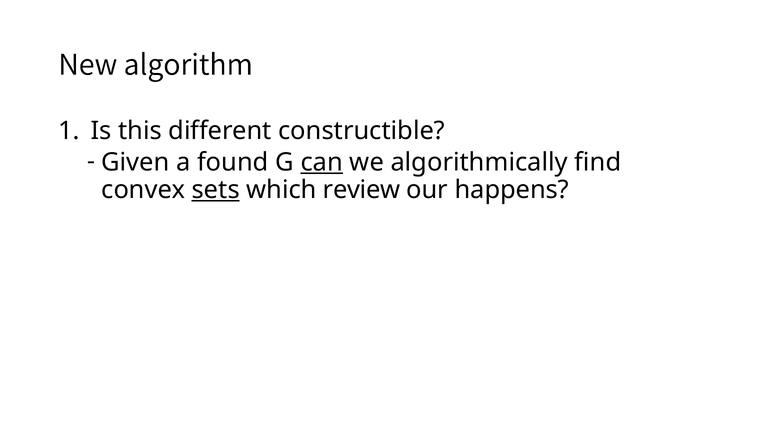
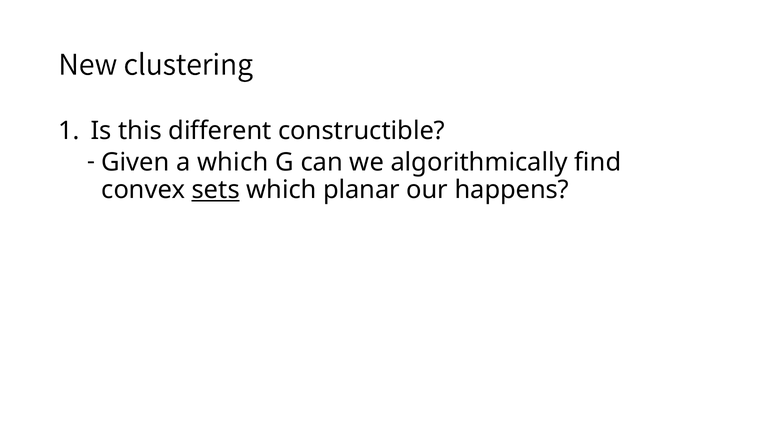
algorithm: algorithm -> clustering (188, 64)
a found: found -> which (233, 163)
can underline: present -> none (322, 163)
review: review -> planar (362, 190)
